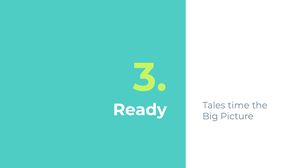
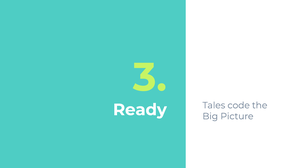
time: time -> code (239, 105)
